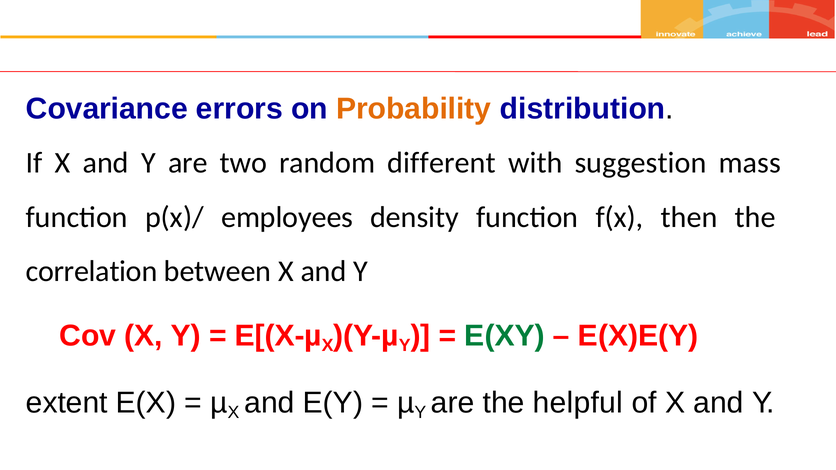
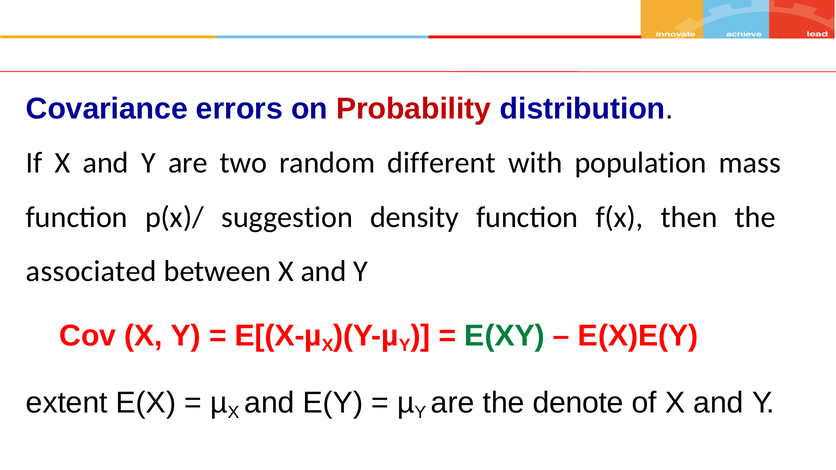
Probability colour: orange -> red (414, 109)
suggestion: suggestion -> population (641, 163)
employees: employees -> suggestion (287, 217)
correlation: correlation -> associated (91, 271)
helpful: helpful -> denote (578, 403)
